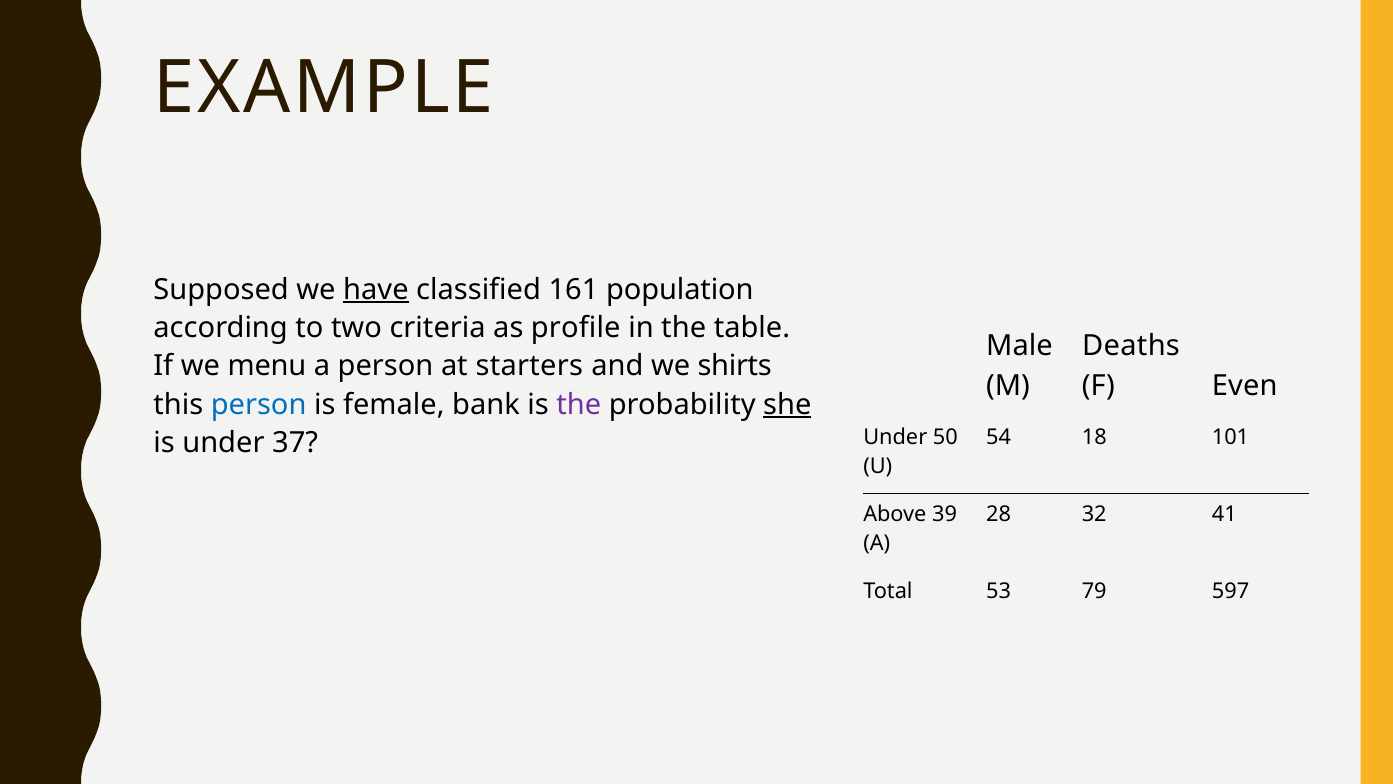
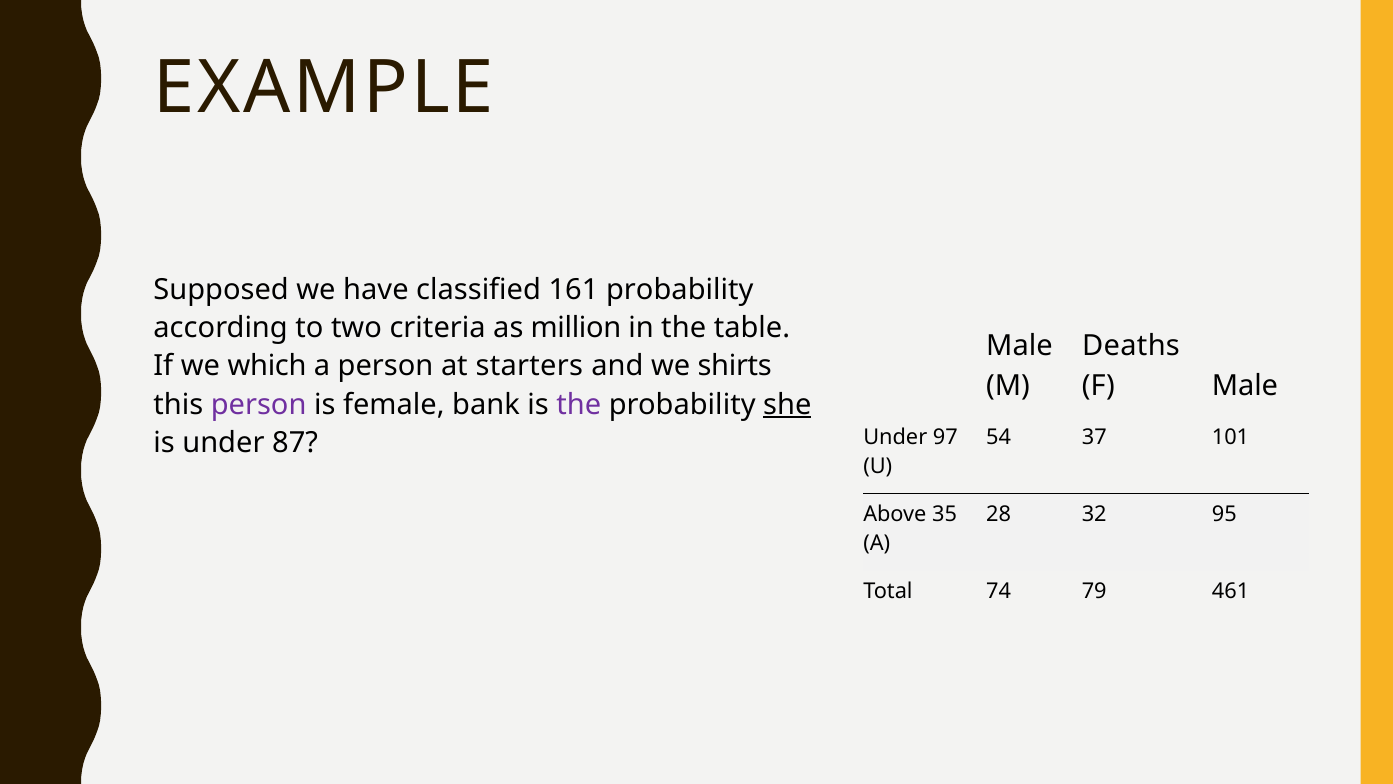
have underline: present -> none (376, 289)
161 population: population -> probability (680, 289)
profile: profile -> million (576, 328)
menu: menu -> which (267, 366)
F Even: Even -> Male (1245, 385)
person colour: blue -> purple (259, 404)
50: 50 -> 97 (945, 437)
18: 18 -> 37 (1094, 437)
37: 37 -> 87 (295, 443)
39: 39 -> 35 (945, 514)
41: 41 -> 95 (1224, 514)
53: 53 -> 74 (999, 591)
597: 597 -> 461 (1231, 591)
